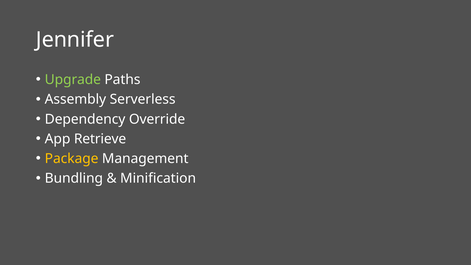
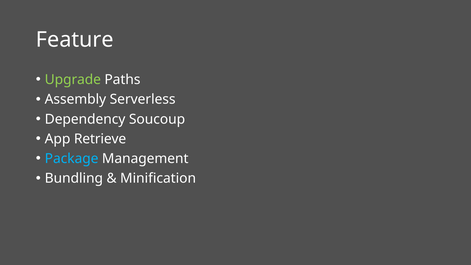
Jennifer: Jennifer -> Feature (75, 40)
Override: Override -> Soucoup (157, 119)
Package colour: yellow -> light blue (72, 159)
